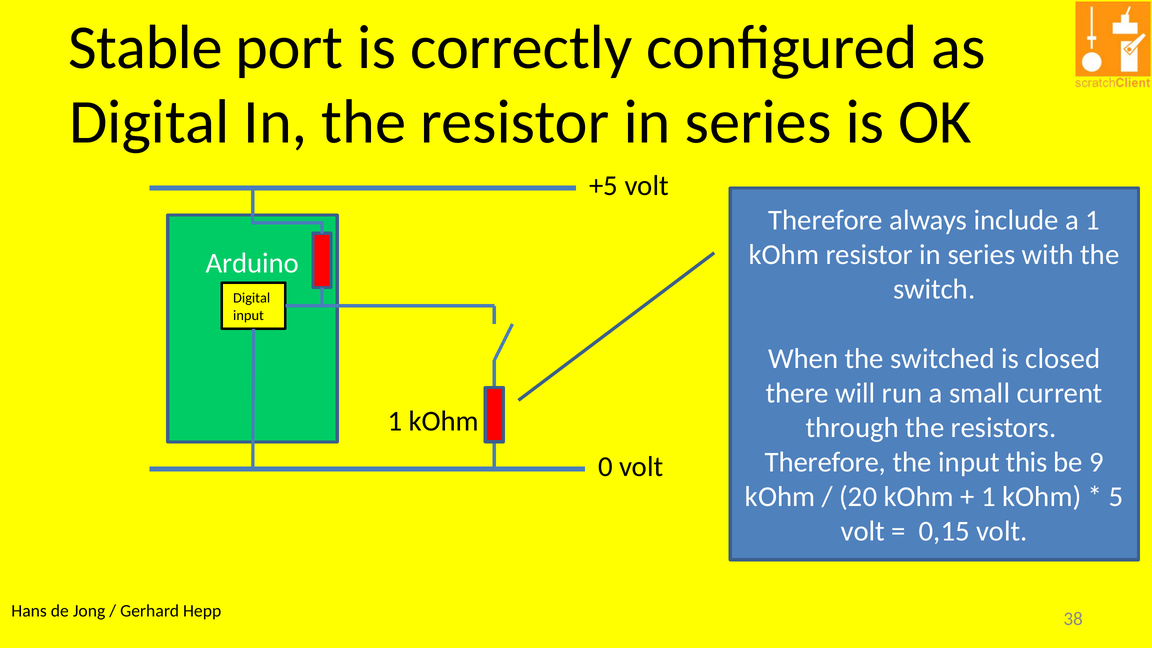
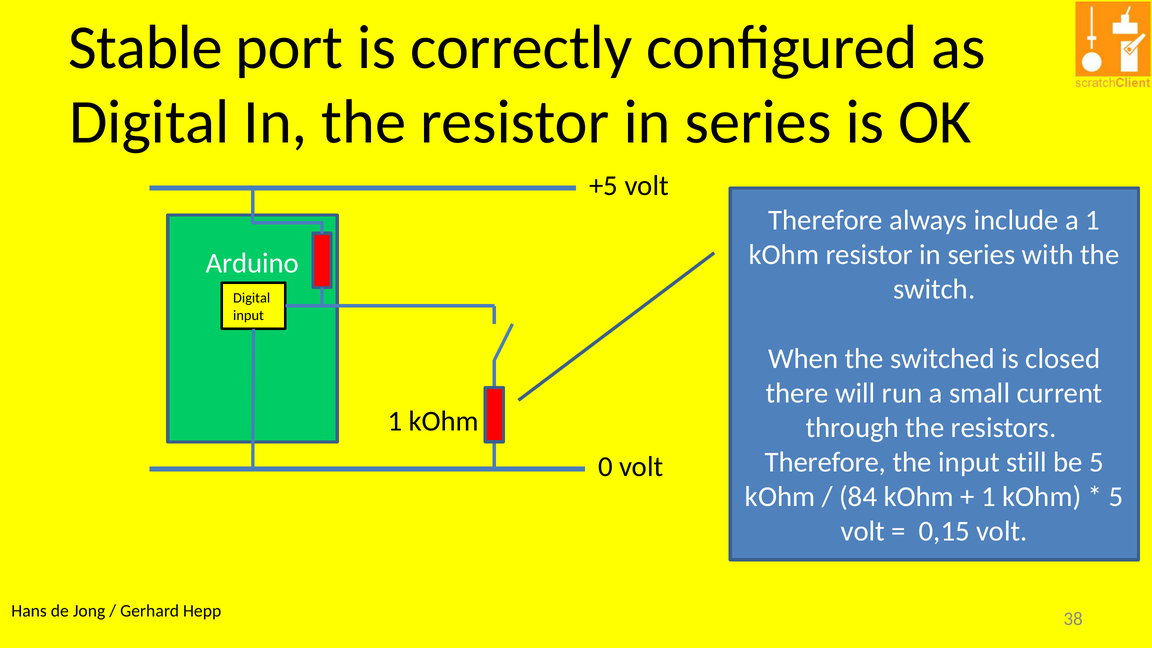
this: this -> still (1026, 462)
be 9: 9 -> 5 (1096, 462)
20: 20 -> 84 (858, 497)
